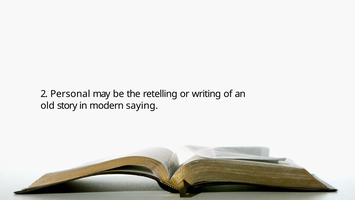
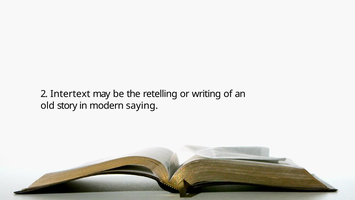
Personal: Personal -> Intertext (70, 94)
